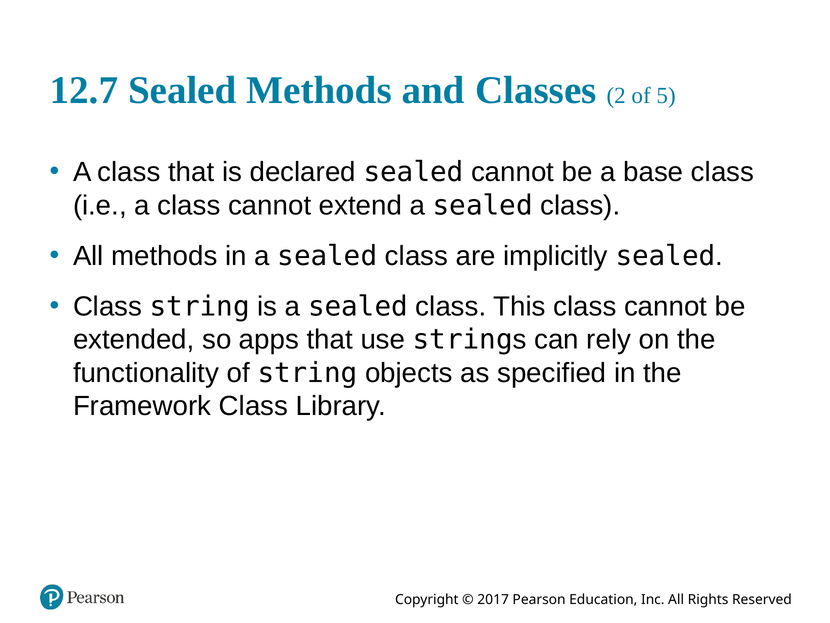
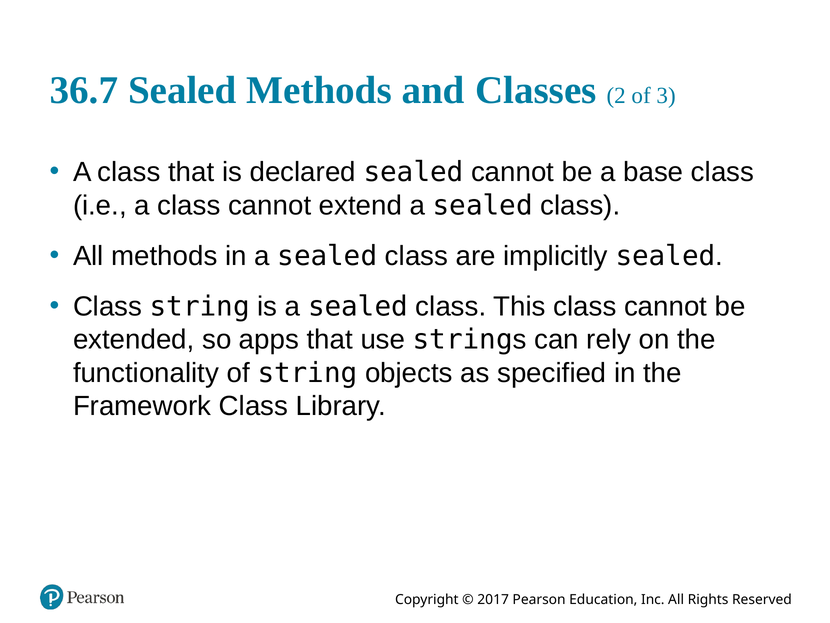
12.7: 12.7 -> 36.7 (84, 90)
5: 5 -> 3 (666, 95)
